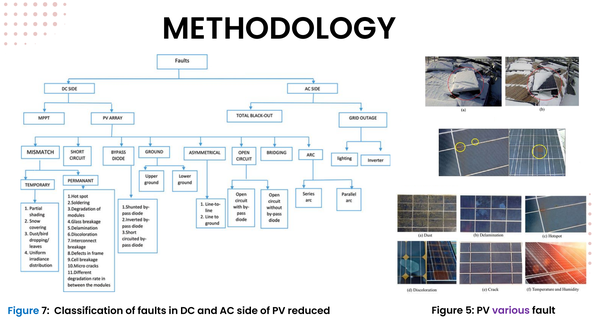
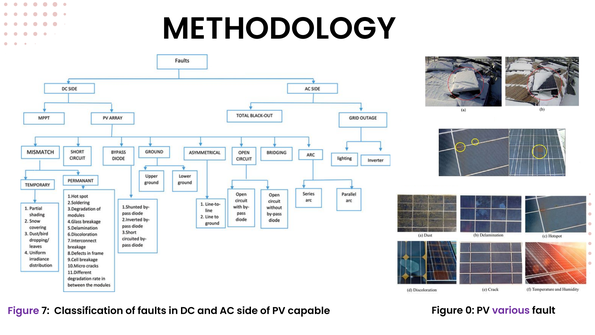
Figure colour: blue -> purple (23, 311)
reduced: reduced -> capable (309, 311)
5: 5 -> 0 (470, 310)
